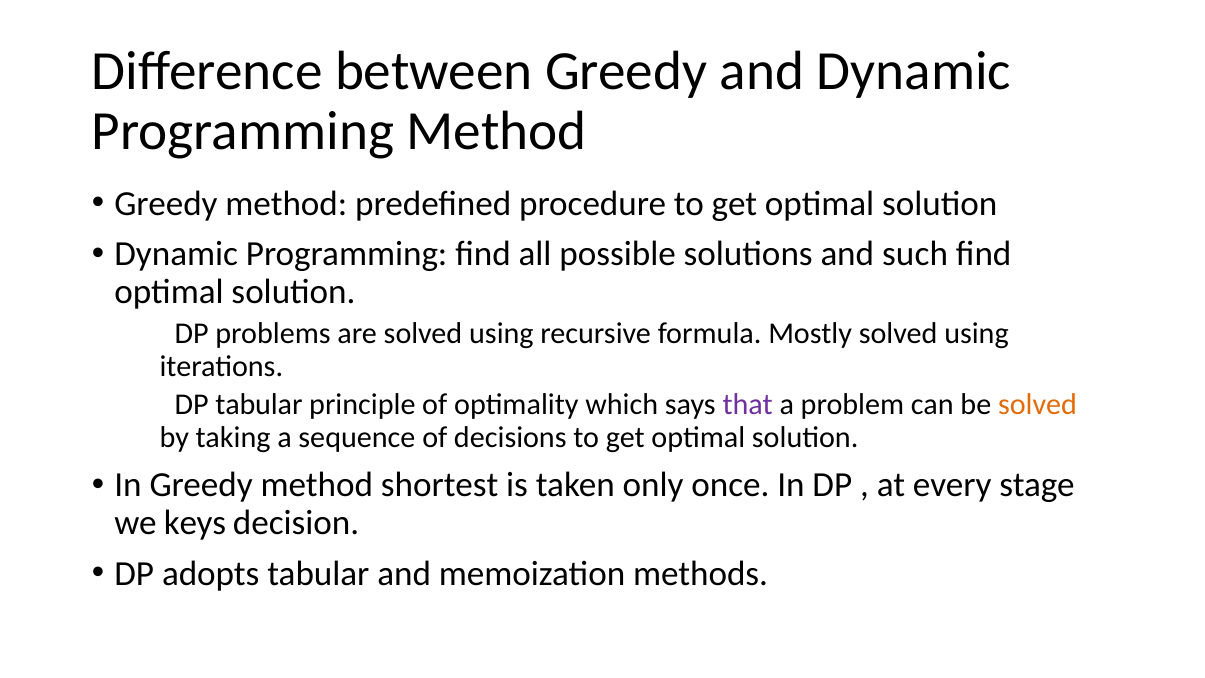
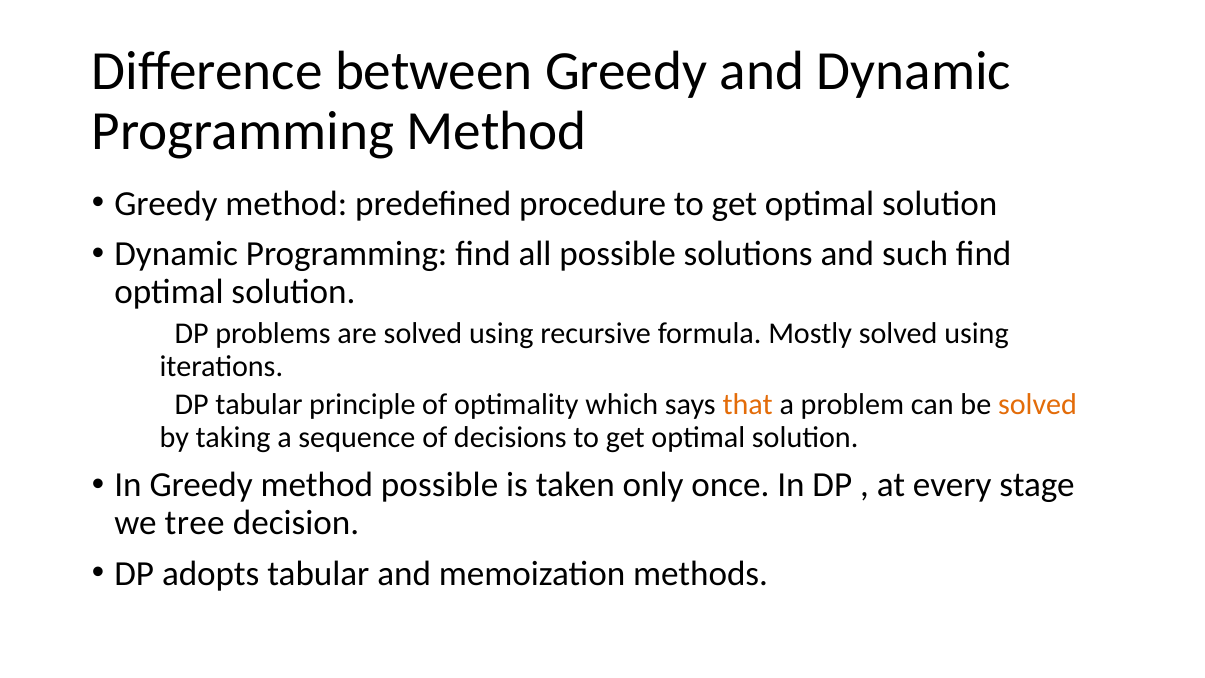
that colour: purple -> orange (748, 405)
method shortest: shortest -> possible (440, 485)
keys: keys -> tree (195, 523)
